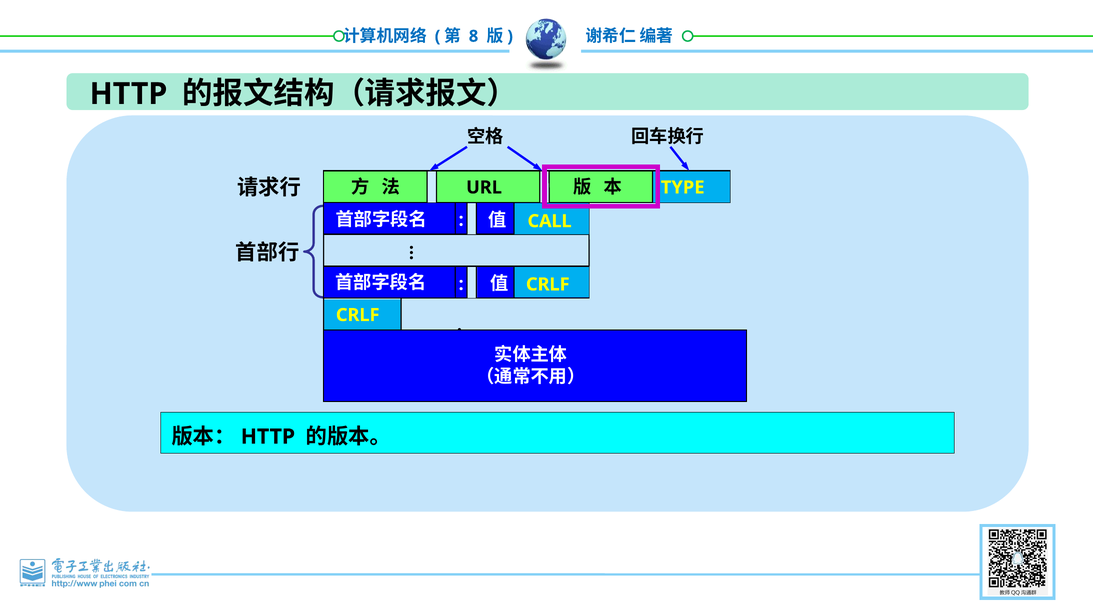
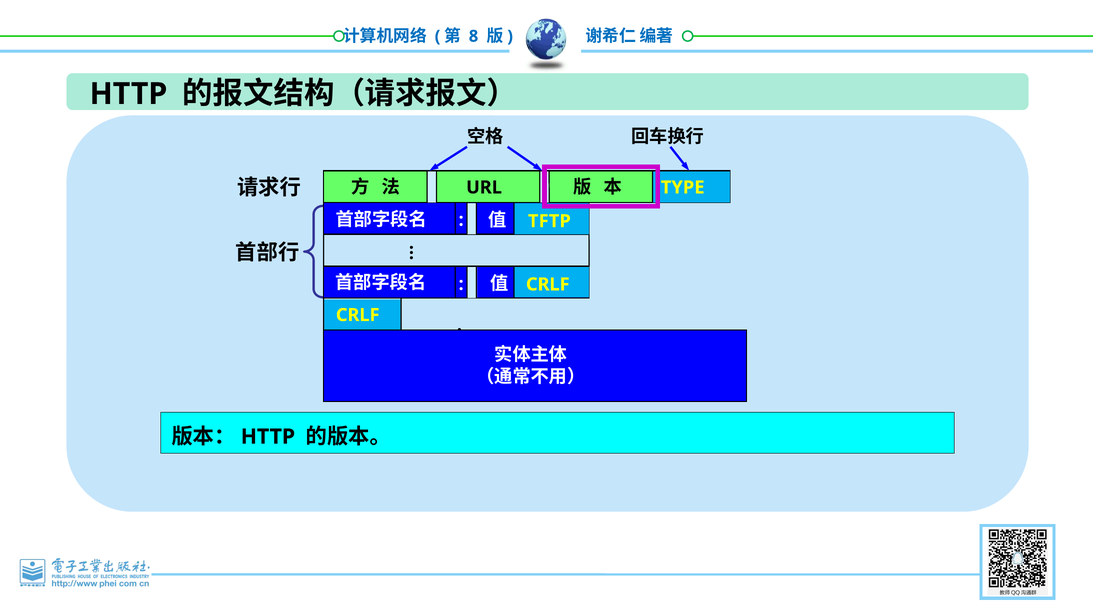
CALL: CALL -> TFTP (549, 221)
